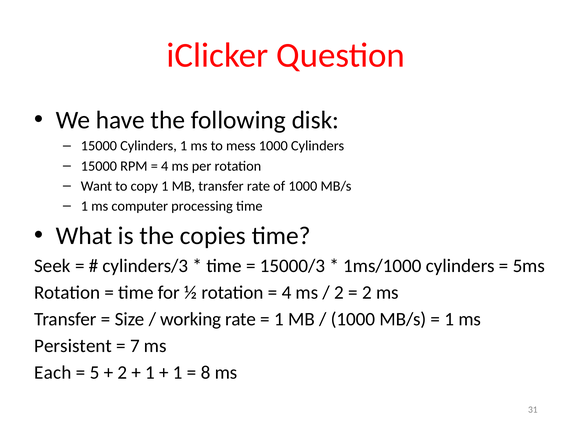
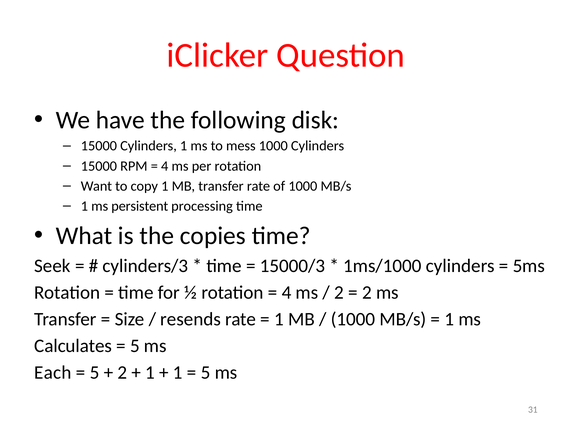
computer: computer -> persistent (140, 206)
working: working -> resends (191, 319)
Persistent: Persistent -> Calculates (73, 346)
7: 7 -> 5 (135, 346)
8: 8 -> 5 (206, 373)
